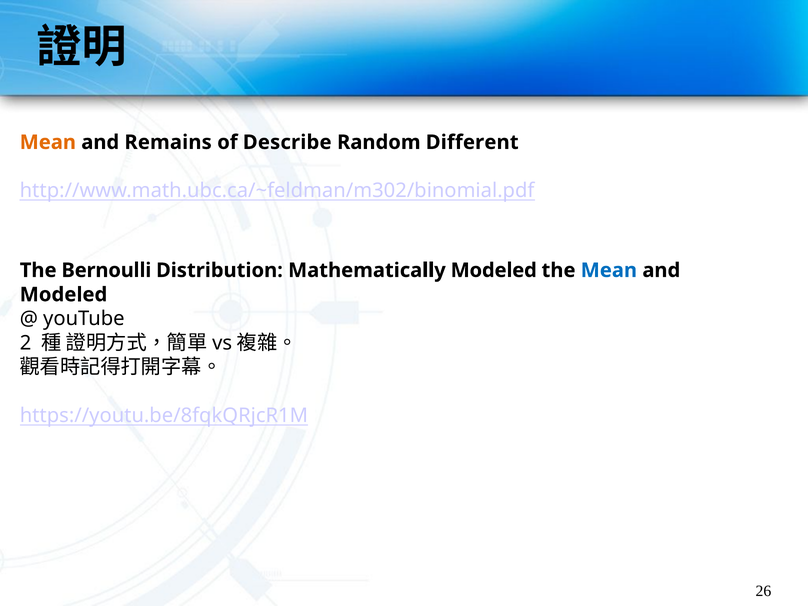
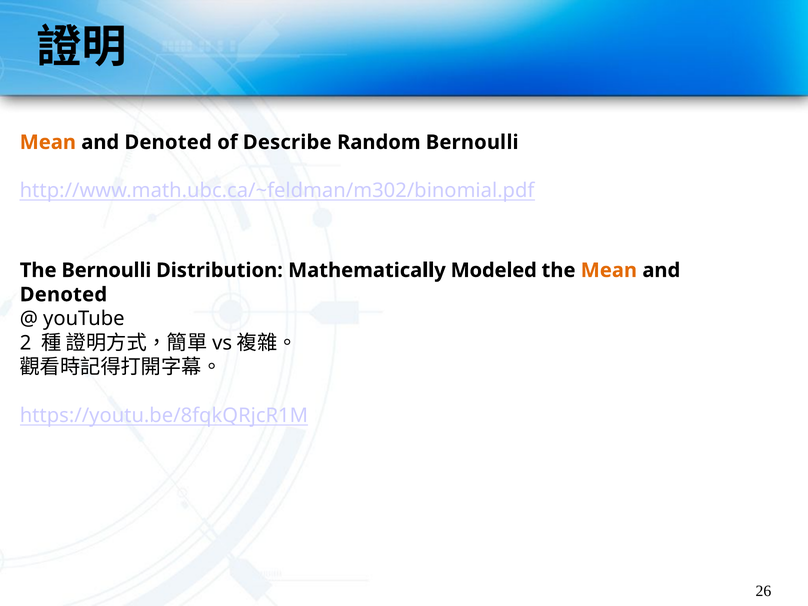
Remains: Remains -> Denoted (168, 142)
Random Different: Different -> Bernoulli (472, 142)
Mean colour: blue -> orange (609, 270)
Modeled: Modeled -> Denoted (63, 295)
